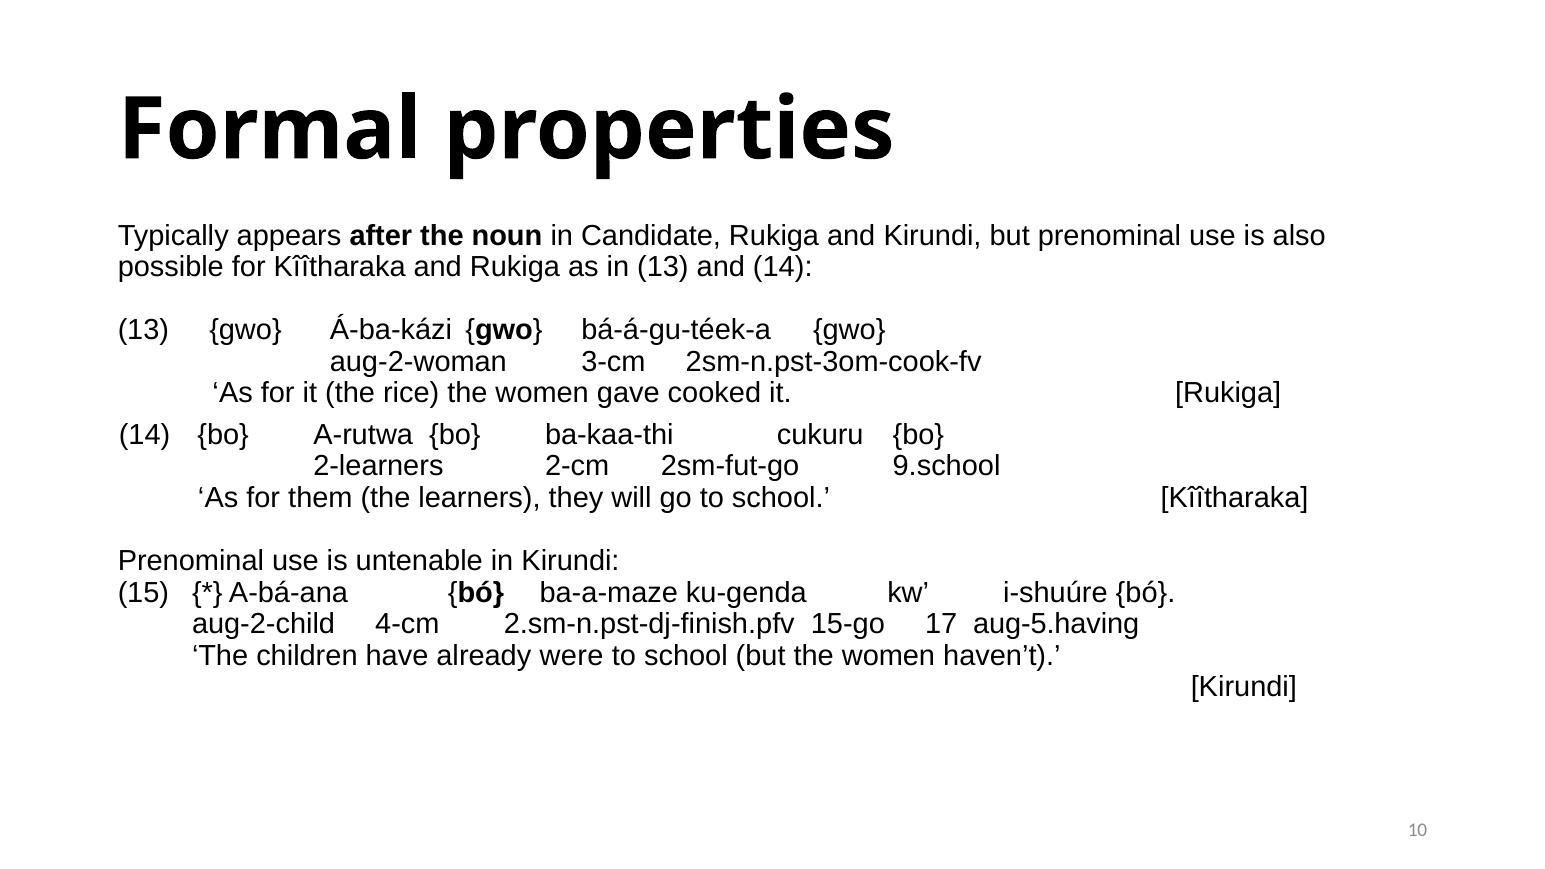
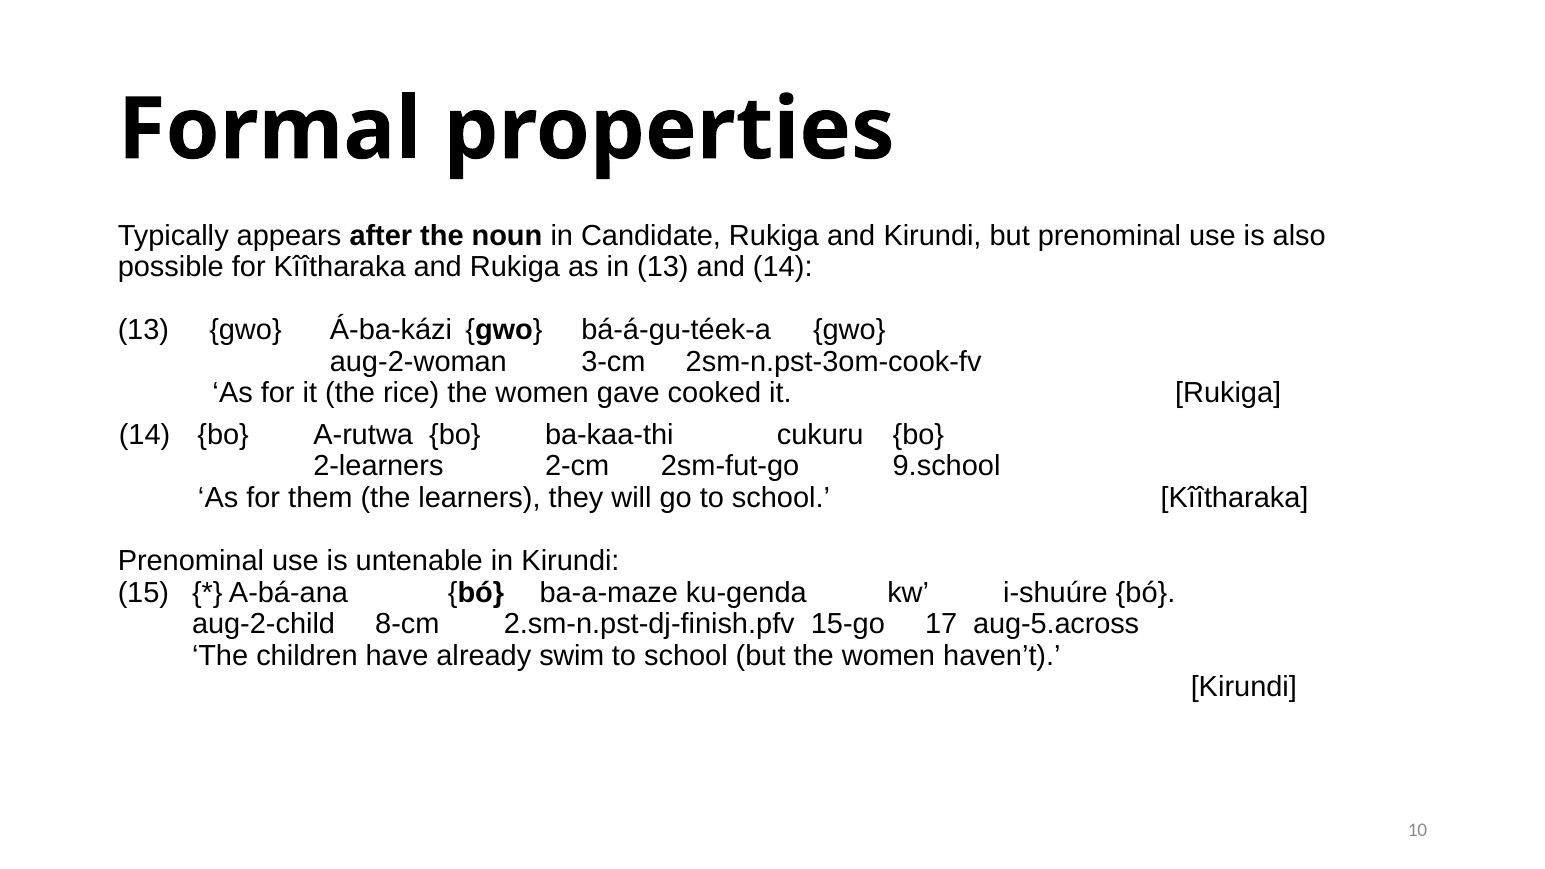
4-cm: 4-cm -> 8-cm (407, 624)
aug-5.having: aug-5.having -> aug-5.across (1056, 624)
were: were -> swim (572, 656)
